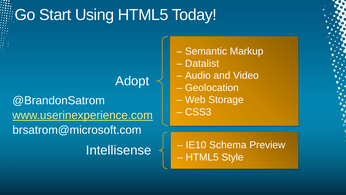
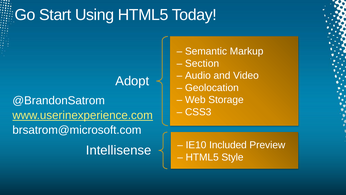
Datalist: Datalist -> Section (202, 63)
Schema: Schema -> Included (228, 145)
